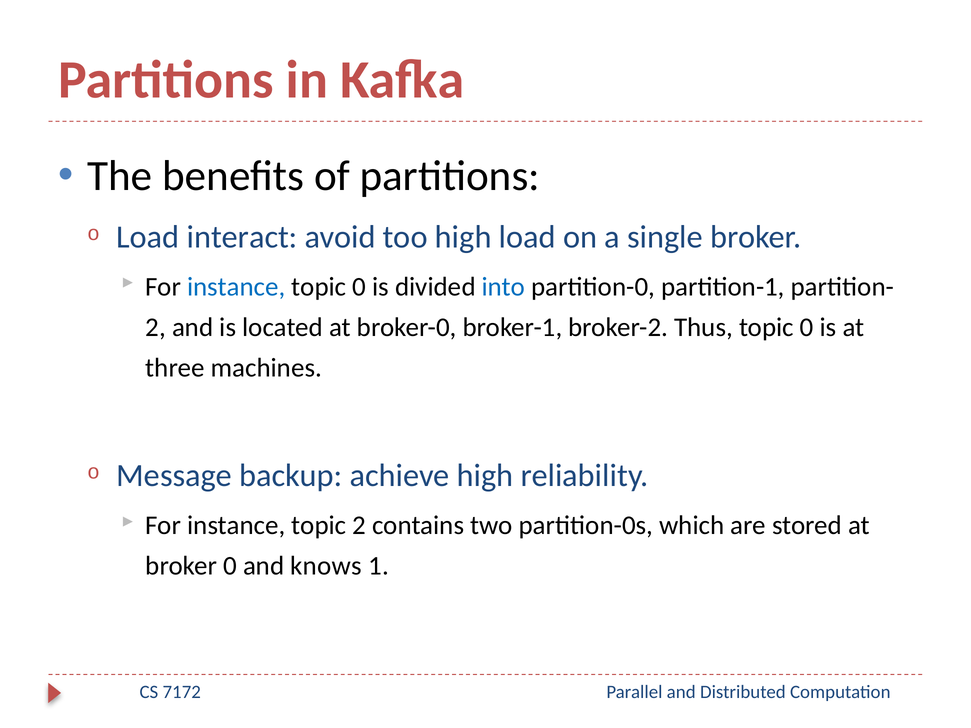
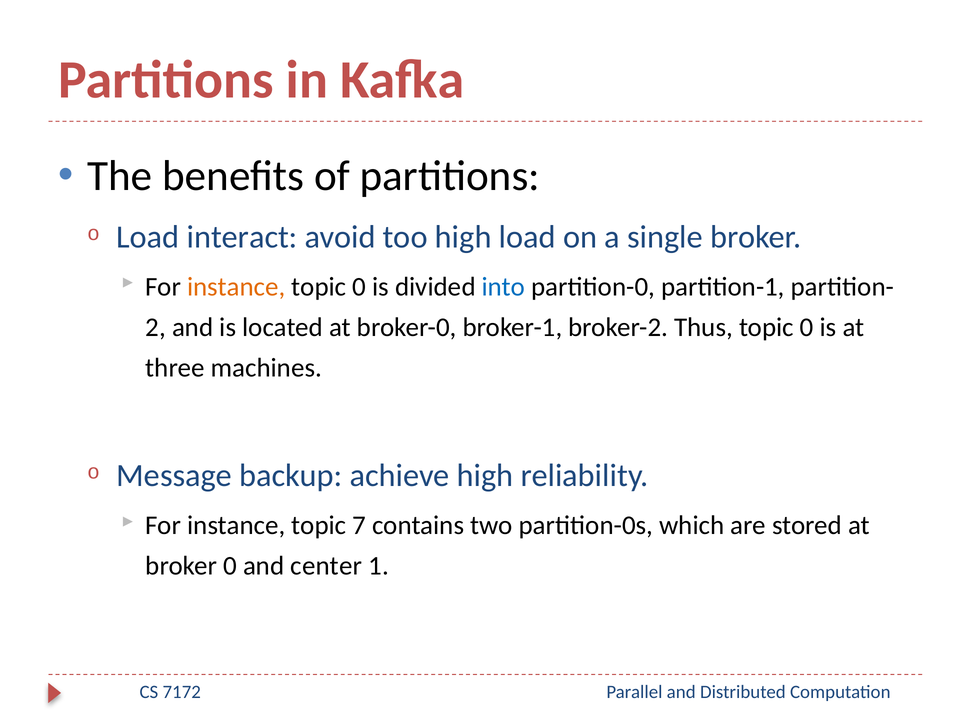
instance colour: blue -> orange (236, 287)
topic 2: 2 -> 7 (359, 526)
knows: knows -> center (326, 566)
